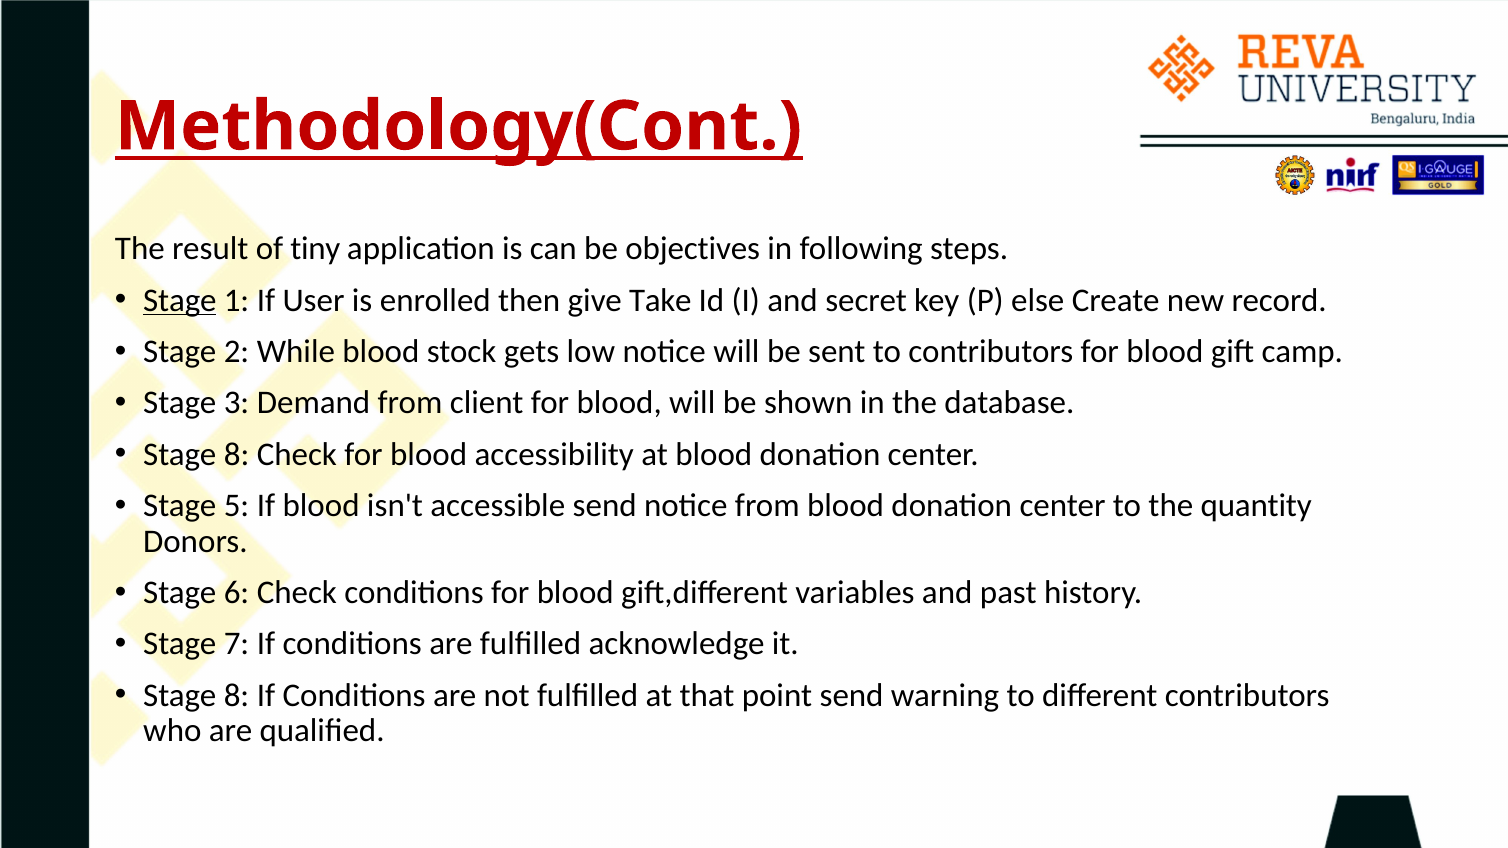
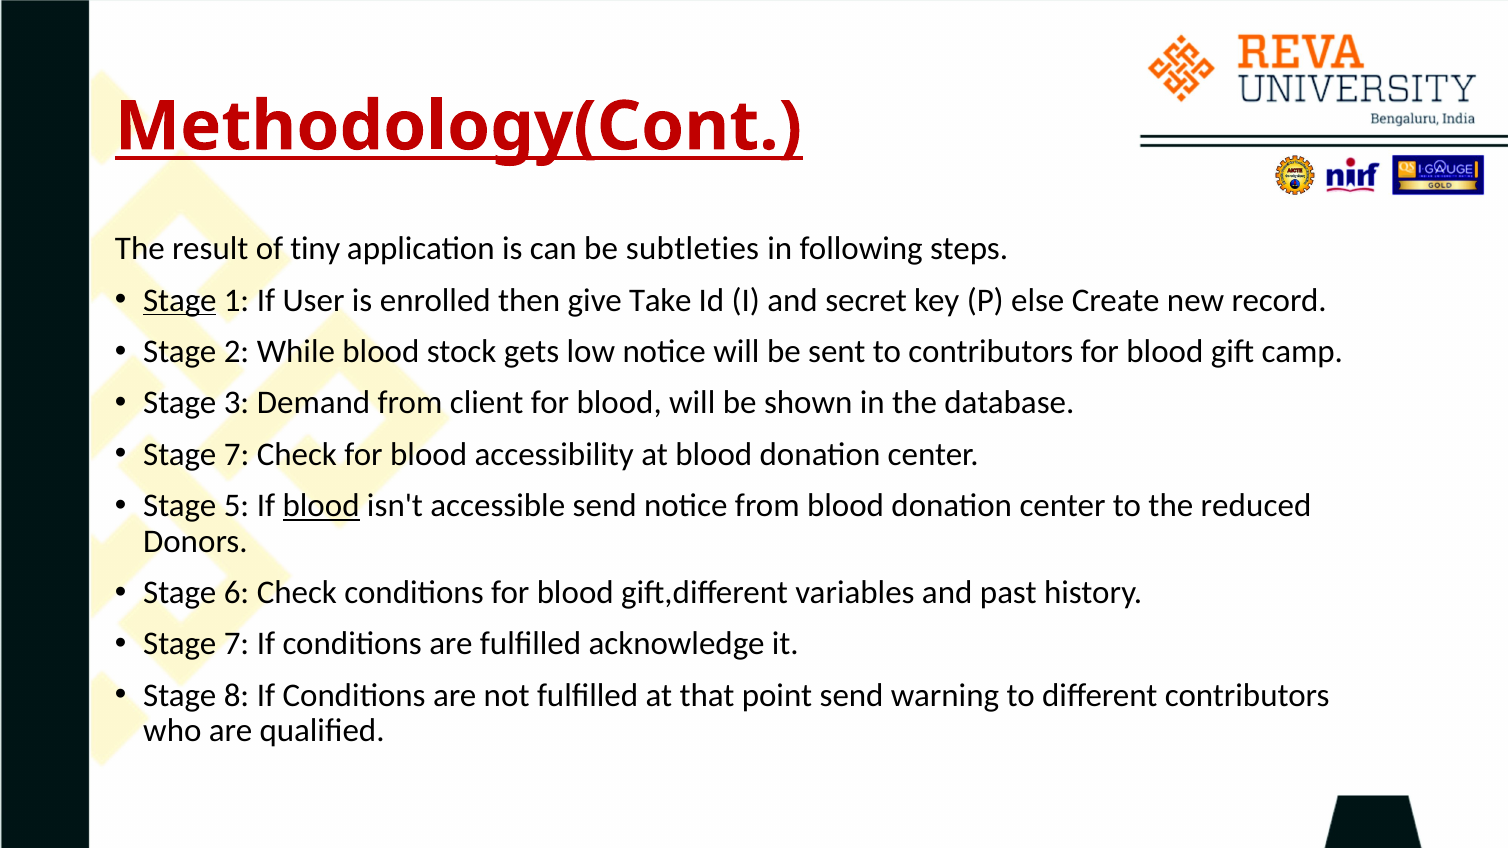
objectives: objectives -> subtleties (692, 249)
8: 8 -> 7 (237, 454)
blood underline: none -> present (321, 506)
quantity: quantity -> reduced (1256, 506)
